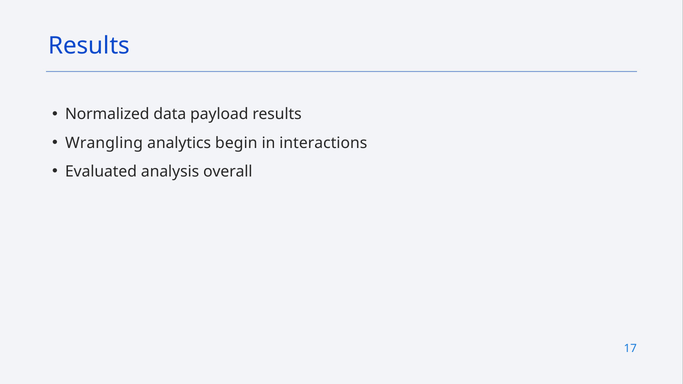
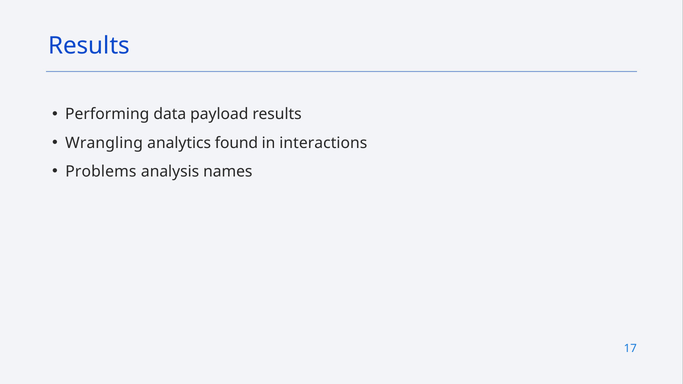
Normalized: Normalized -> Performing (107, 114)
begin: begin -> found (236, 143)
Evaluated: Evaluated -> Problems (101, 172)
overall: overall -> names (228, 172)
